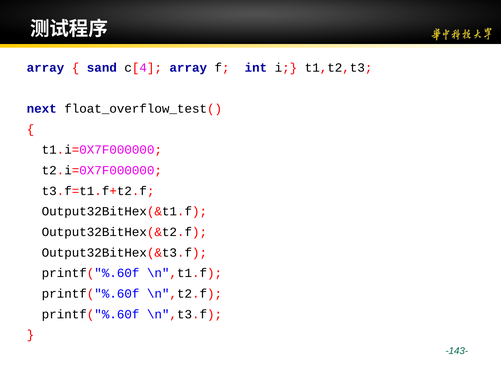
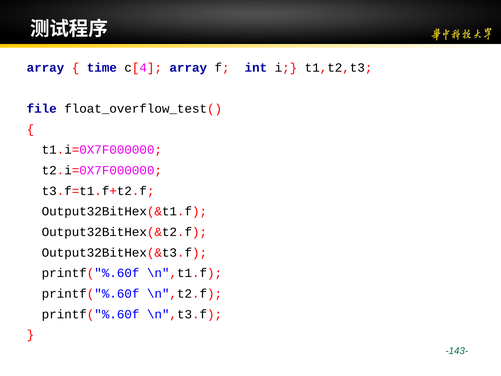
sand: sand -> time (102, 68)
next: next -> file (42, 109)
